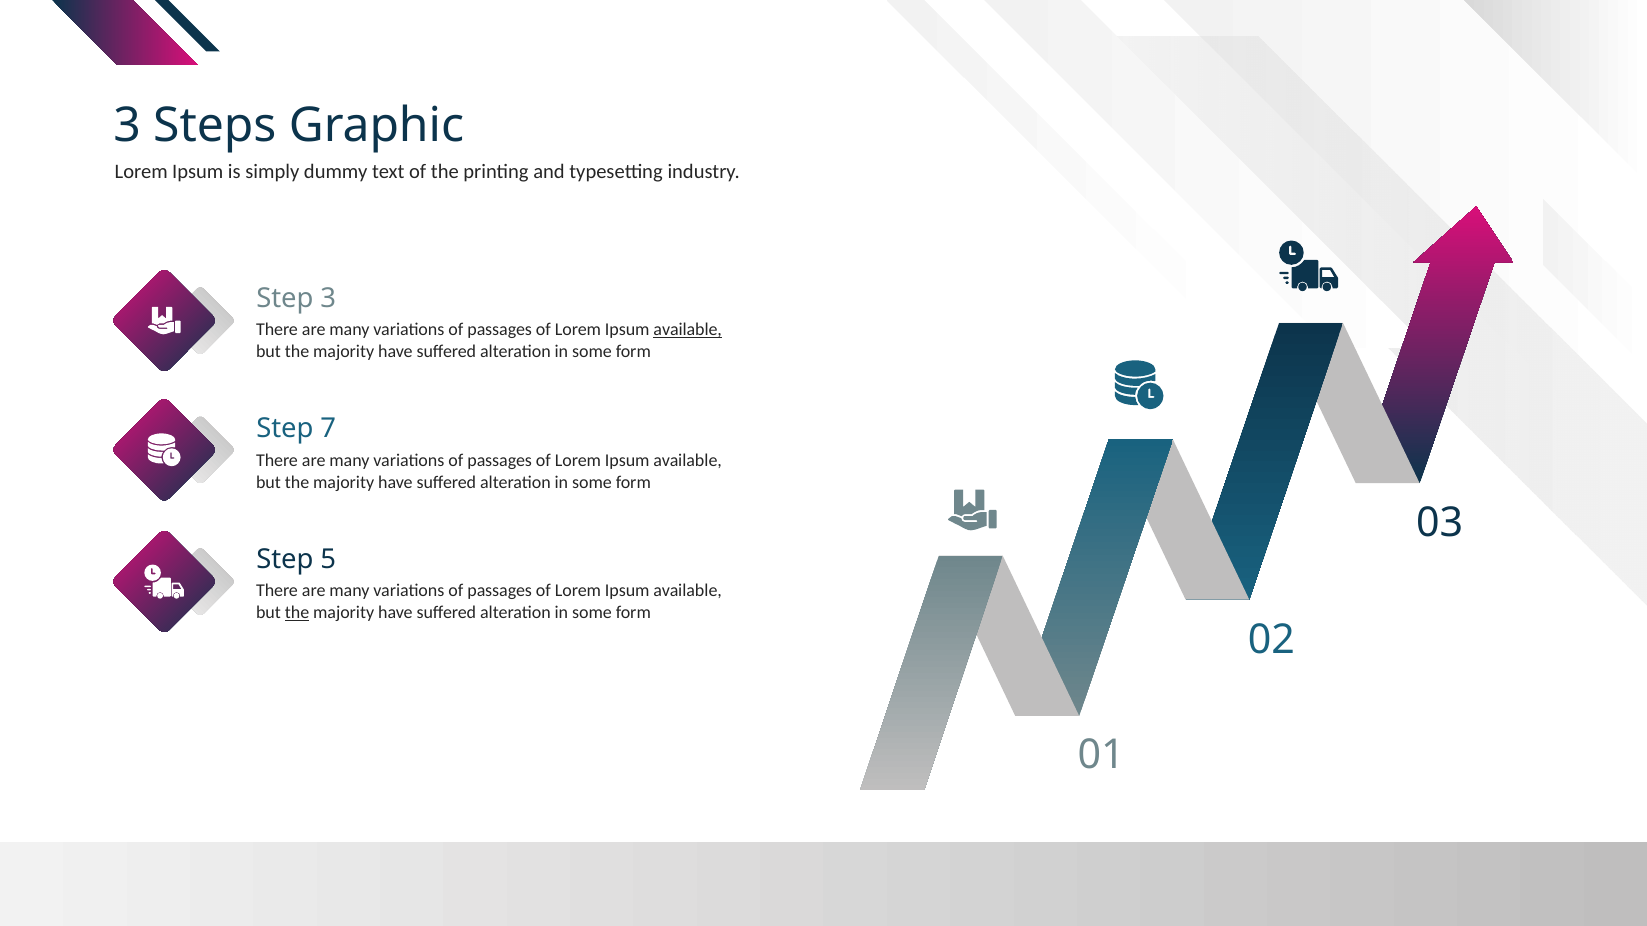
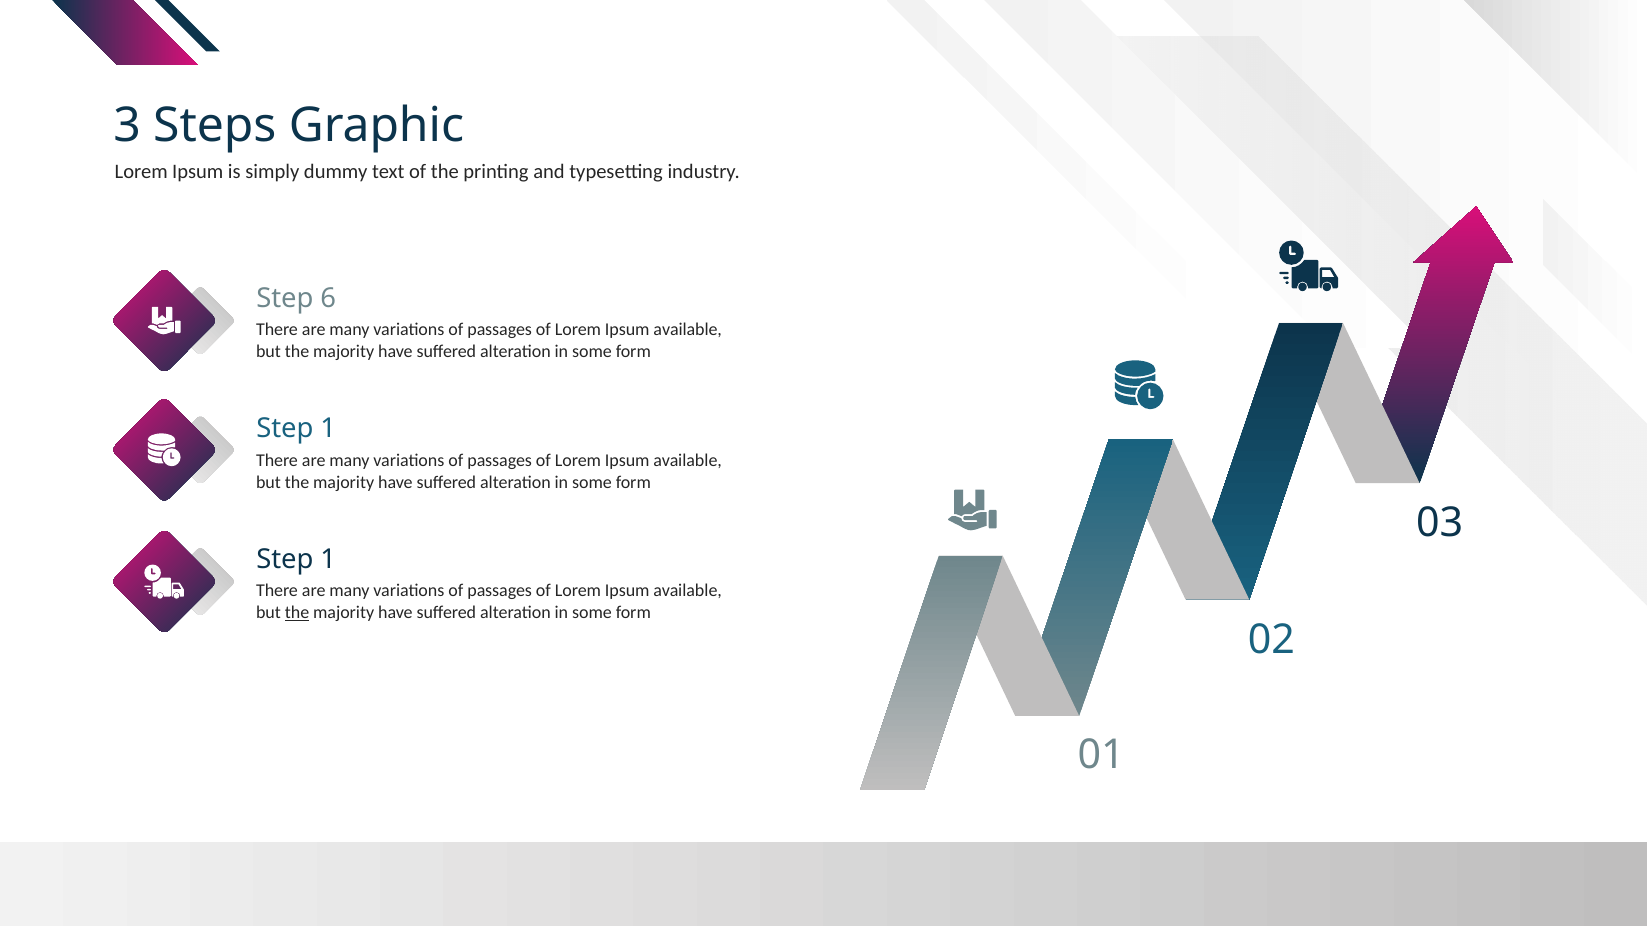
Step 3: 3 -> 6 (328, 298)
available underline: present -> none (688, 330)
7: 7 -> 1 (328, 429)
5: 5 -> 1 (328, 559)
